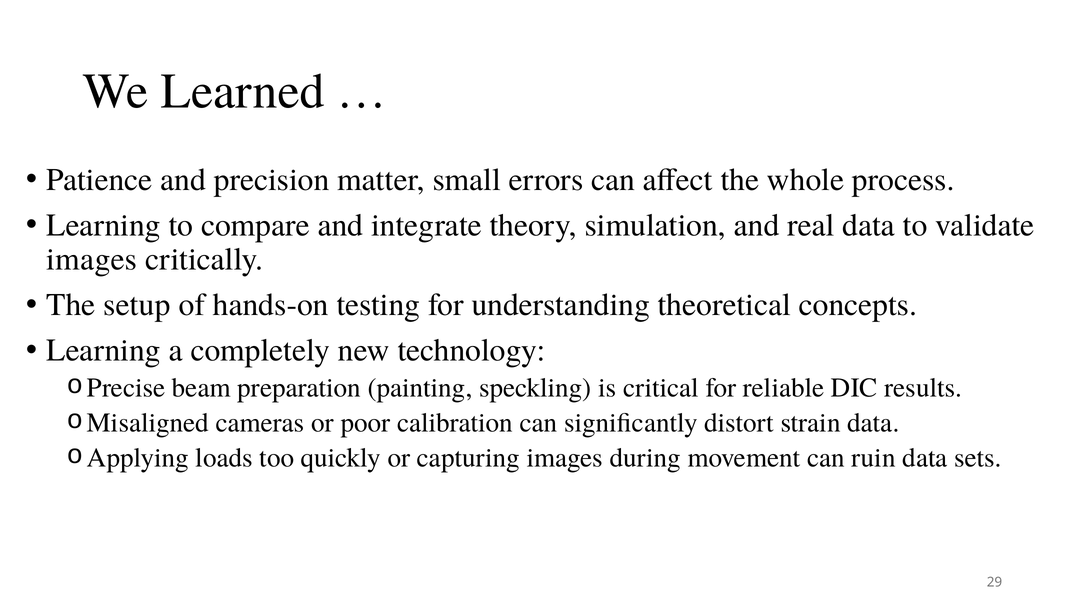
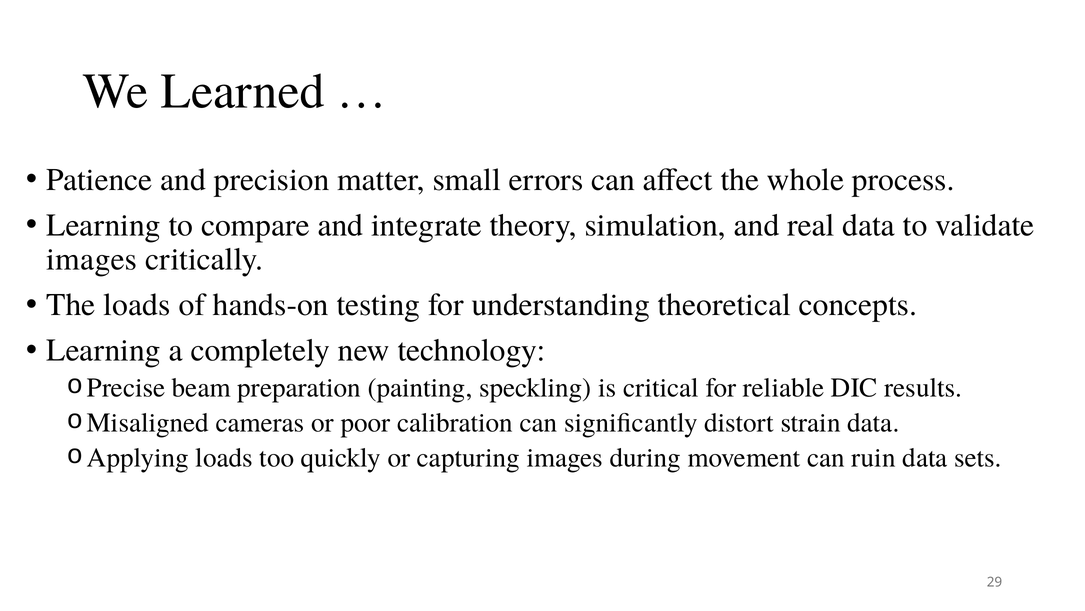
The setup: setup -> loads (137, 304)
